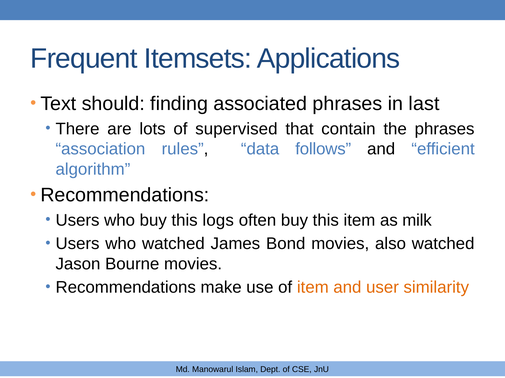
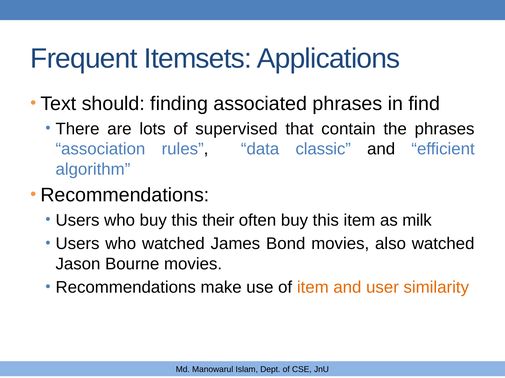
last: last -> find (424, 104)
follows: follows -> classic (323, 149)
logs: logs -> their (218, 221)
